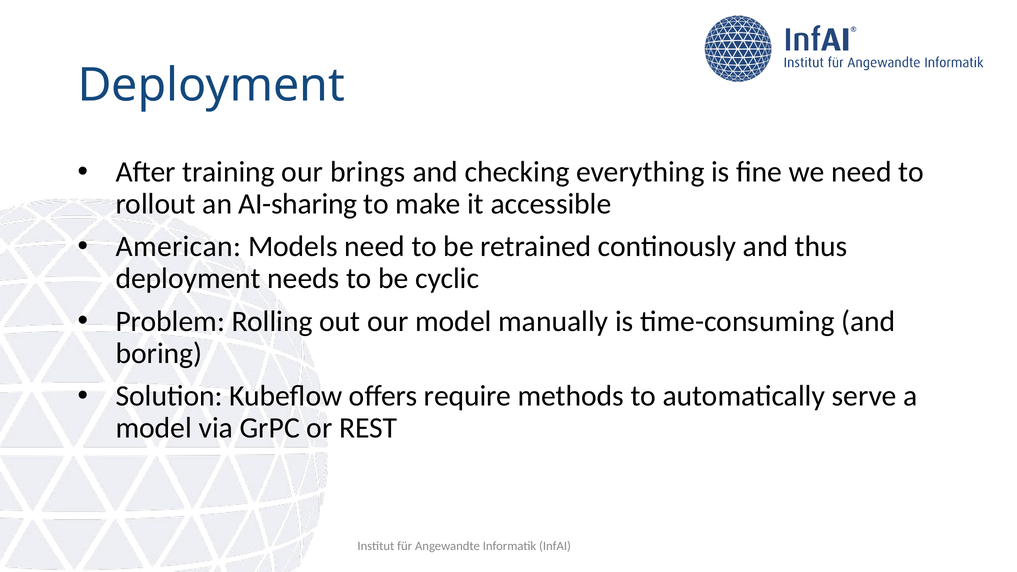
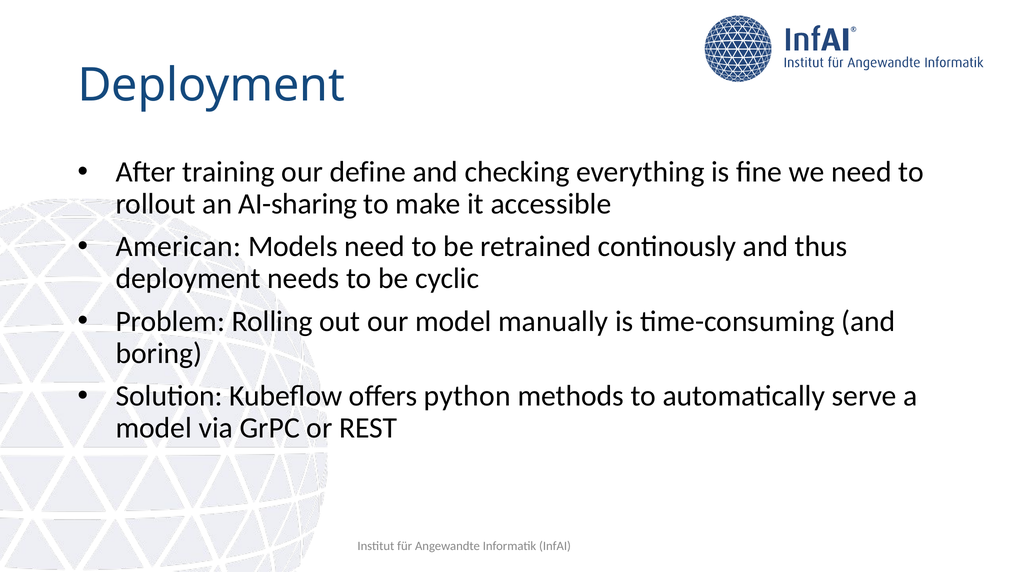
brings: brings -> define (368, 172)
require: require -> python (467, 396)
